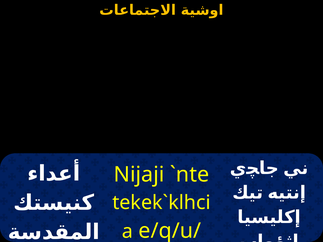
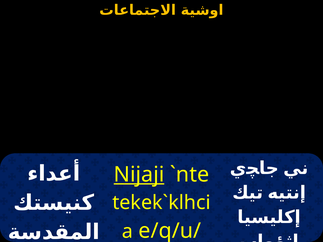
Nijaji underline: none -> present (139, 175)
